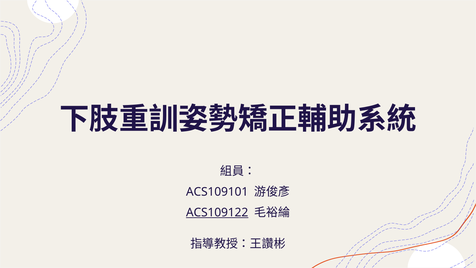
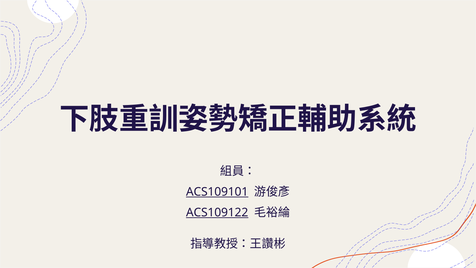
ACS109101 underline: none -> present (217, 192)
